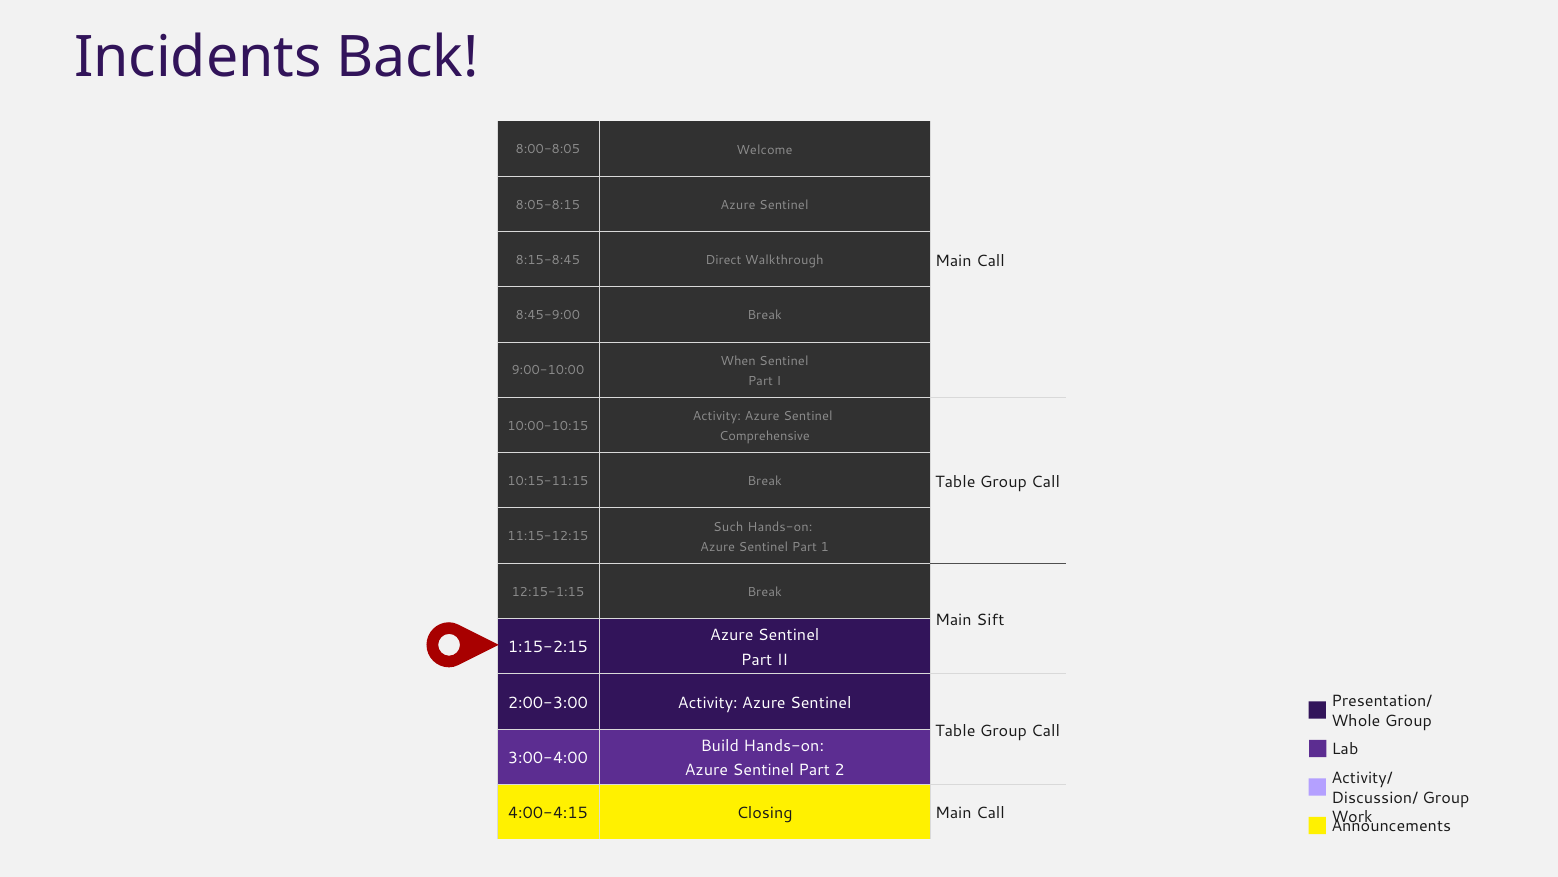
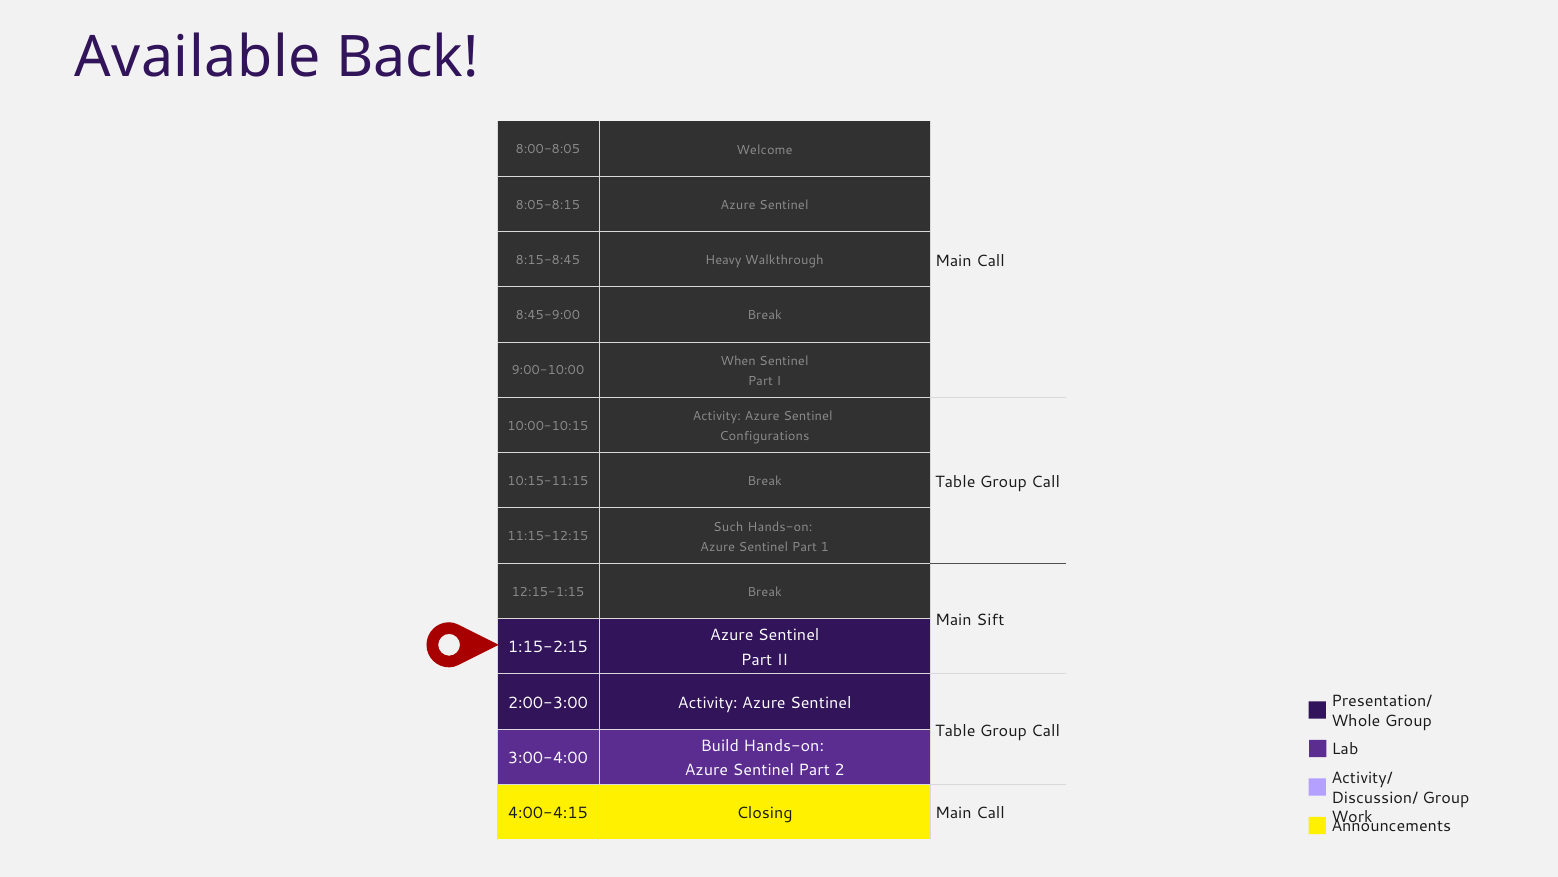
Incidents: Incidents -> Available (198, 58)
Direct: Direct -> Heavy (723, 260)
Comprehensive: Comprehensive -> Configurations (764, 436)
